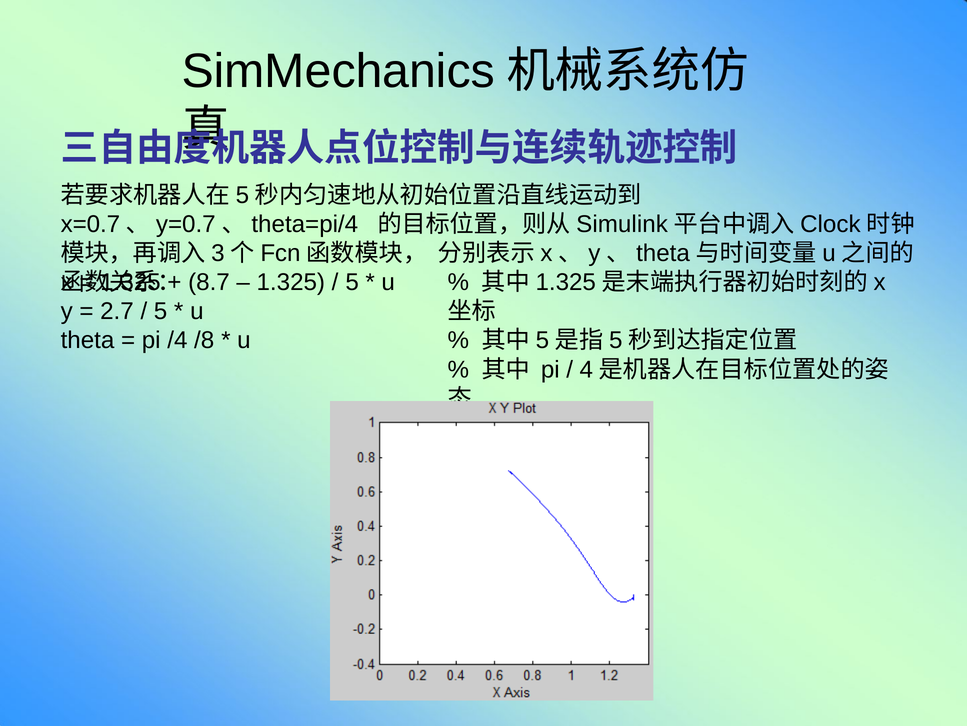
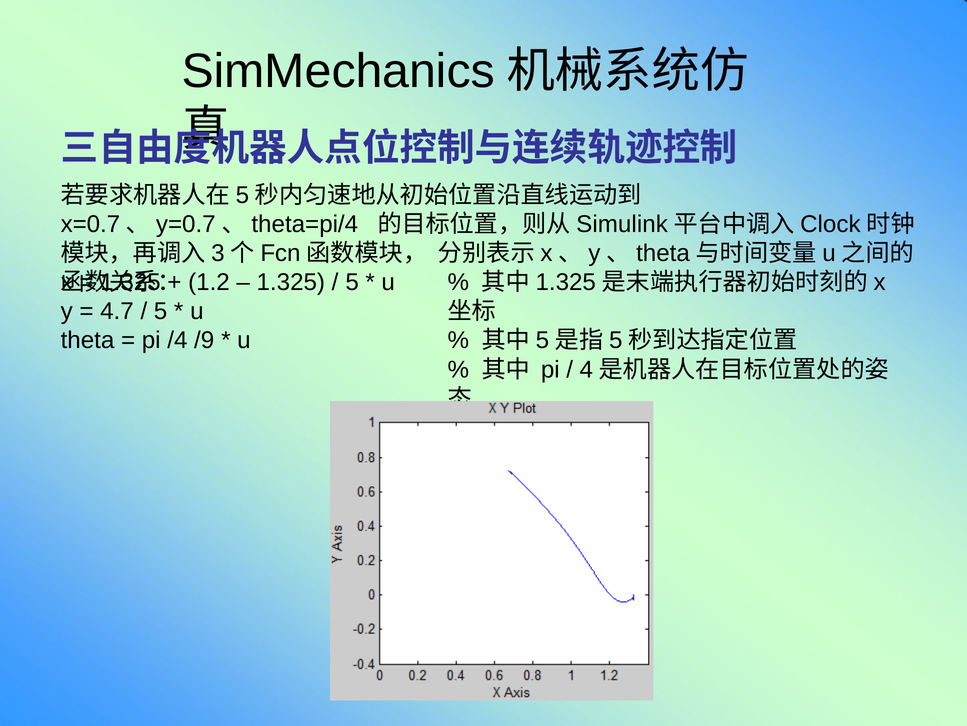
8.7: 8.7 -> 1.2 (209, 282)
2.7: 2.7 -> 4.7 (117, 311)
/8: /8 -> /9 (204, 340)
